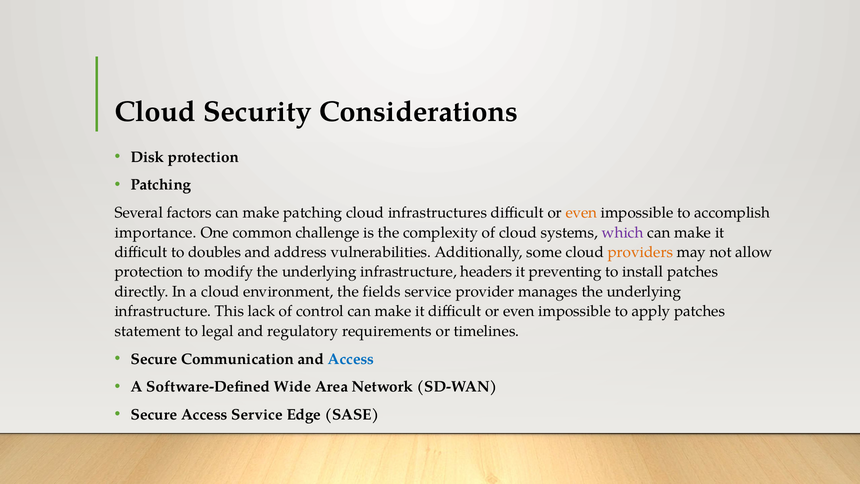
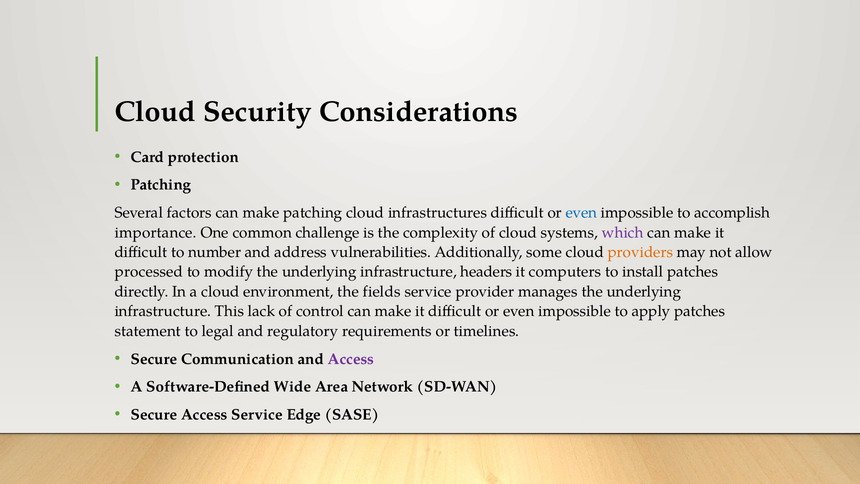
Disk: Disk -> Card (147, 157)
even colour: orange -> blue (581, 213)
doubles: doubles -> number (215, 252)
protection: protection -> processed (149, 272)
preventing: preventing -> computers (565, 272)
Access colour: blue -> purple (351, 359)
